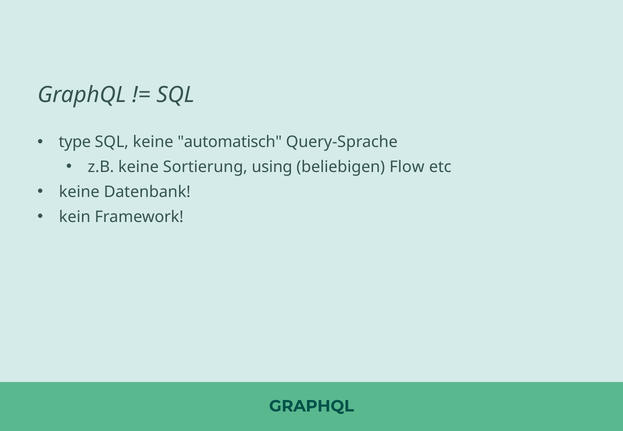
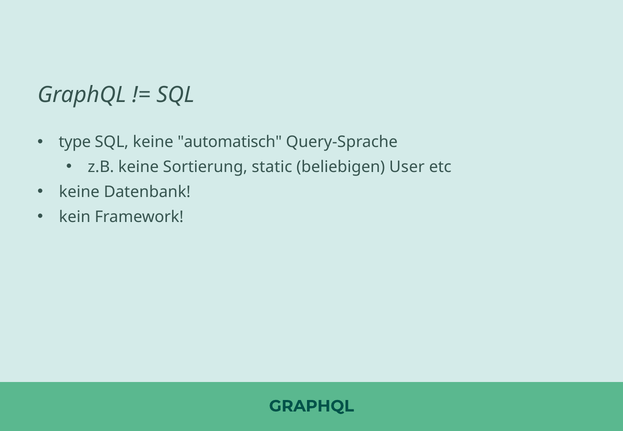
using: using -> static (272, 167)
Flow: Flow -> User (407, 167)
